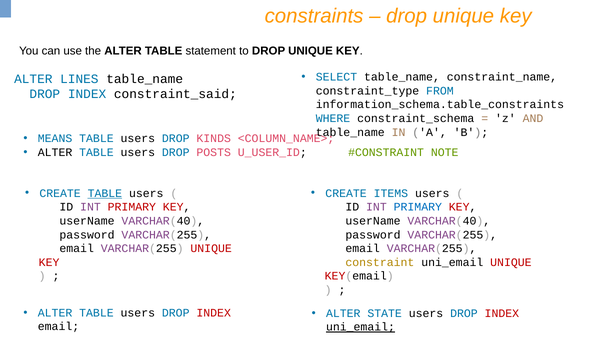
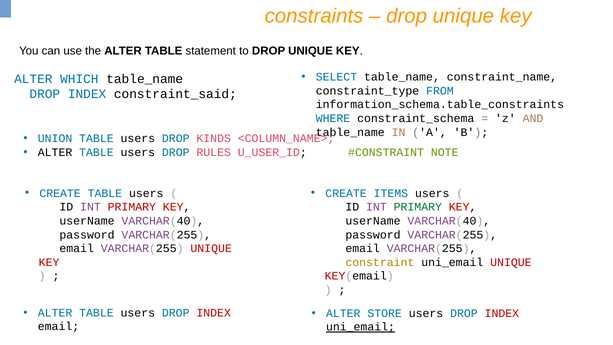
LINES: LINES -> WHICH (79, 79)
MEANS: MEANS -> UNION (55, 139)
POSTS: POSTS -> RULES (214, 152)
TABLE underline: present -> none (105, 193)
PRIMARY colour: blue -> green (418, 207)
STATE: STATE -> STORE (385, 313)
